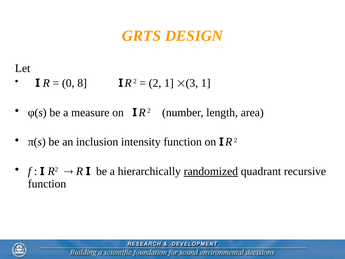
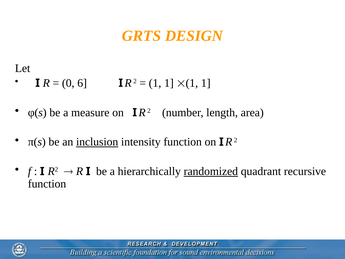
8: 8 -> 6 (82, 83)
2: 2 -> 1 (155, 83)
3: 3 -> 1 (192, 83)
inclusion underline: none -> present (97, 142)
